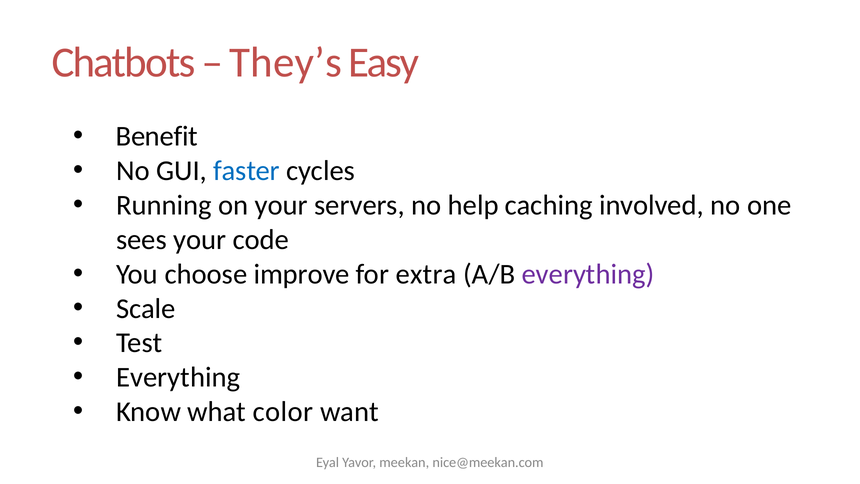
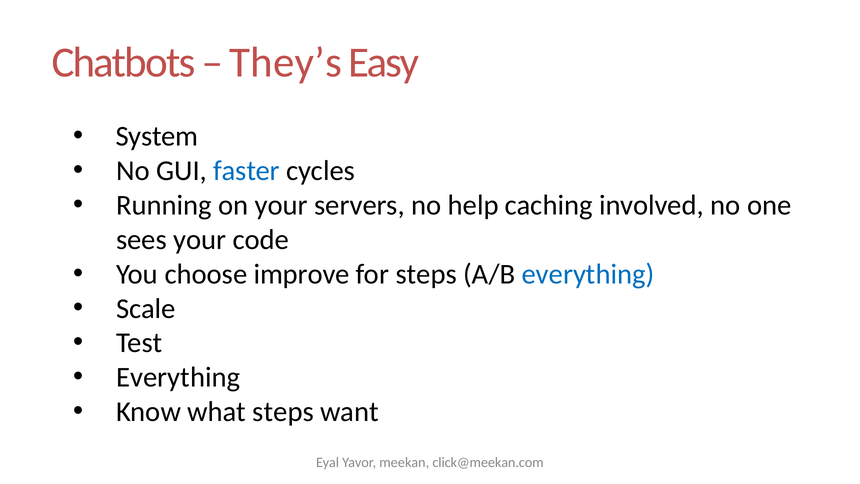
Benefit: Benefit -> System (157, 136)
for extra: extra -> steps (426, 274)
everything colour: purple -> blue (588, 274)
what color: color -> steps (283, 412)
nice@meekan.com: nice@meekan.com -> click@meekan.com (488, 462)
